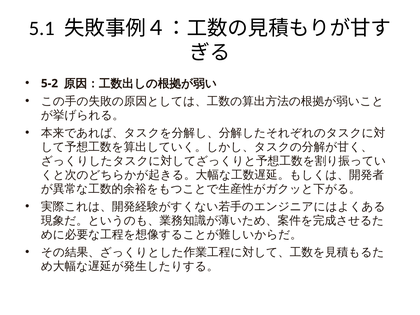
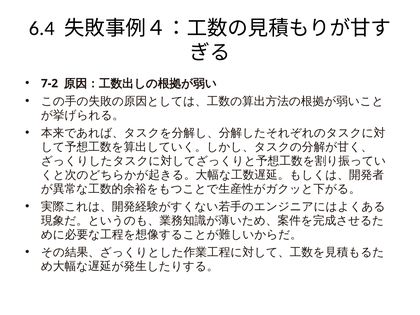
5.1: 5.1 -> 6.4 (42, 28)
5-2: 5-2 -> 7-2 (49, 83)
